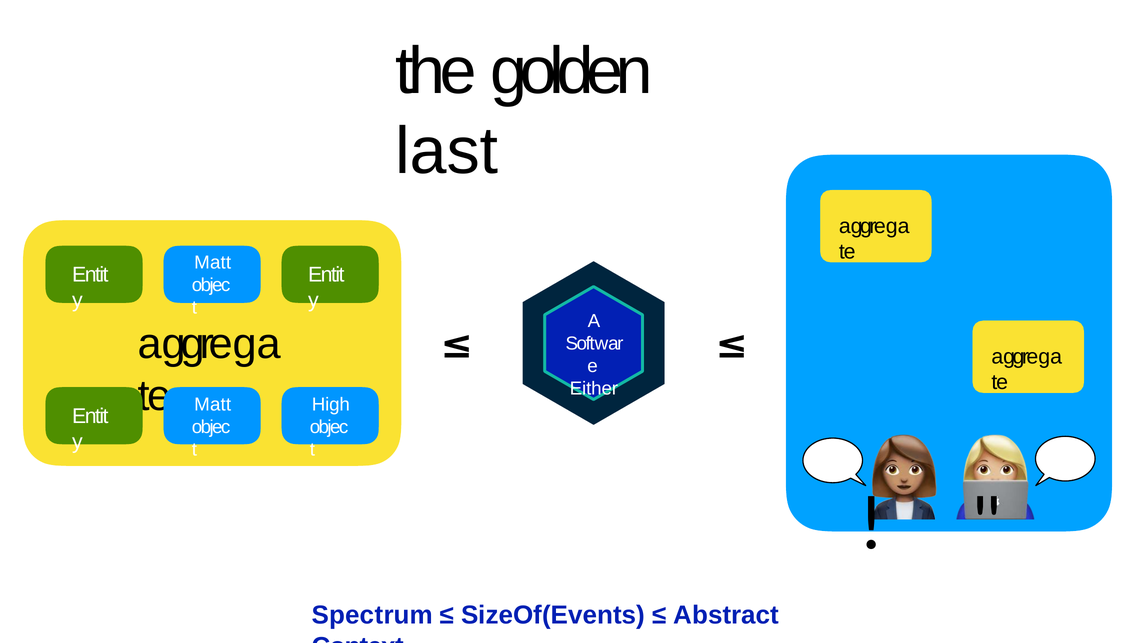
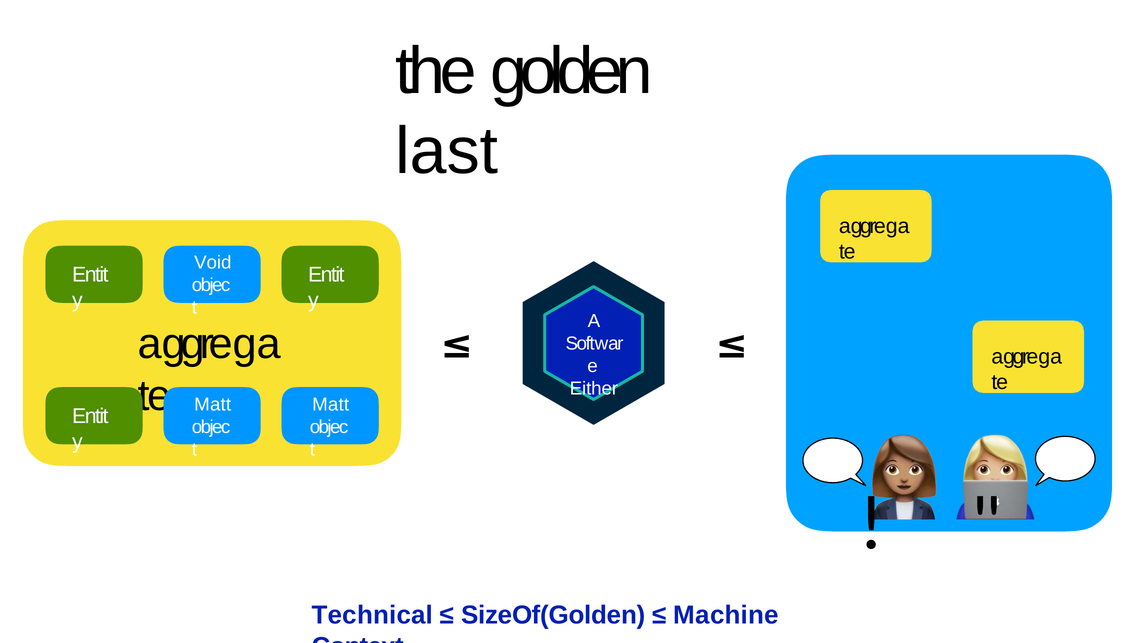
Matt: Matt -> Void (213, 263)
High: High -> Matt (331, 405)
Spectrum: Spectrum -> Technical (372, 616)
SizeOf(Events: SizeOf(Events -> SizeOf(Golden (553, 616)
Abstract: Abstract -> Machine (726, 616)
